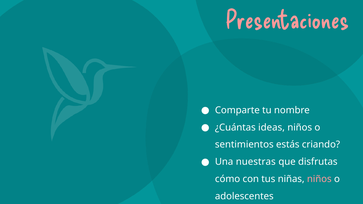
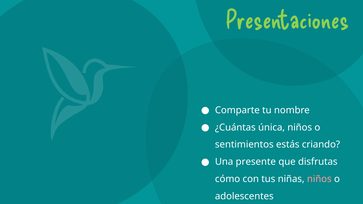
Presentaciones colour: pink -> light green (287, 20)
ideas: ideas -> única (272, 127)
nuestras: nuestras -> presente (256, 162)
